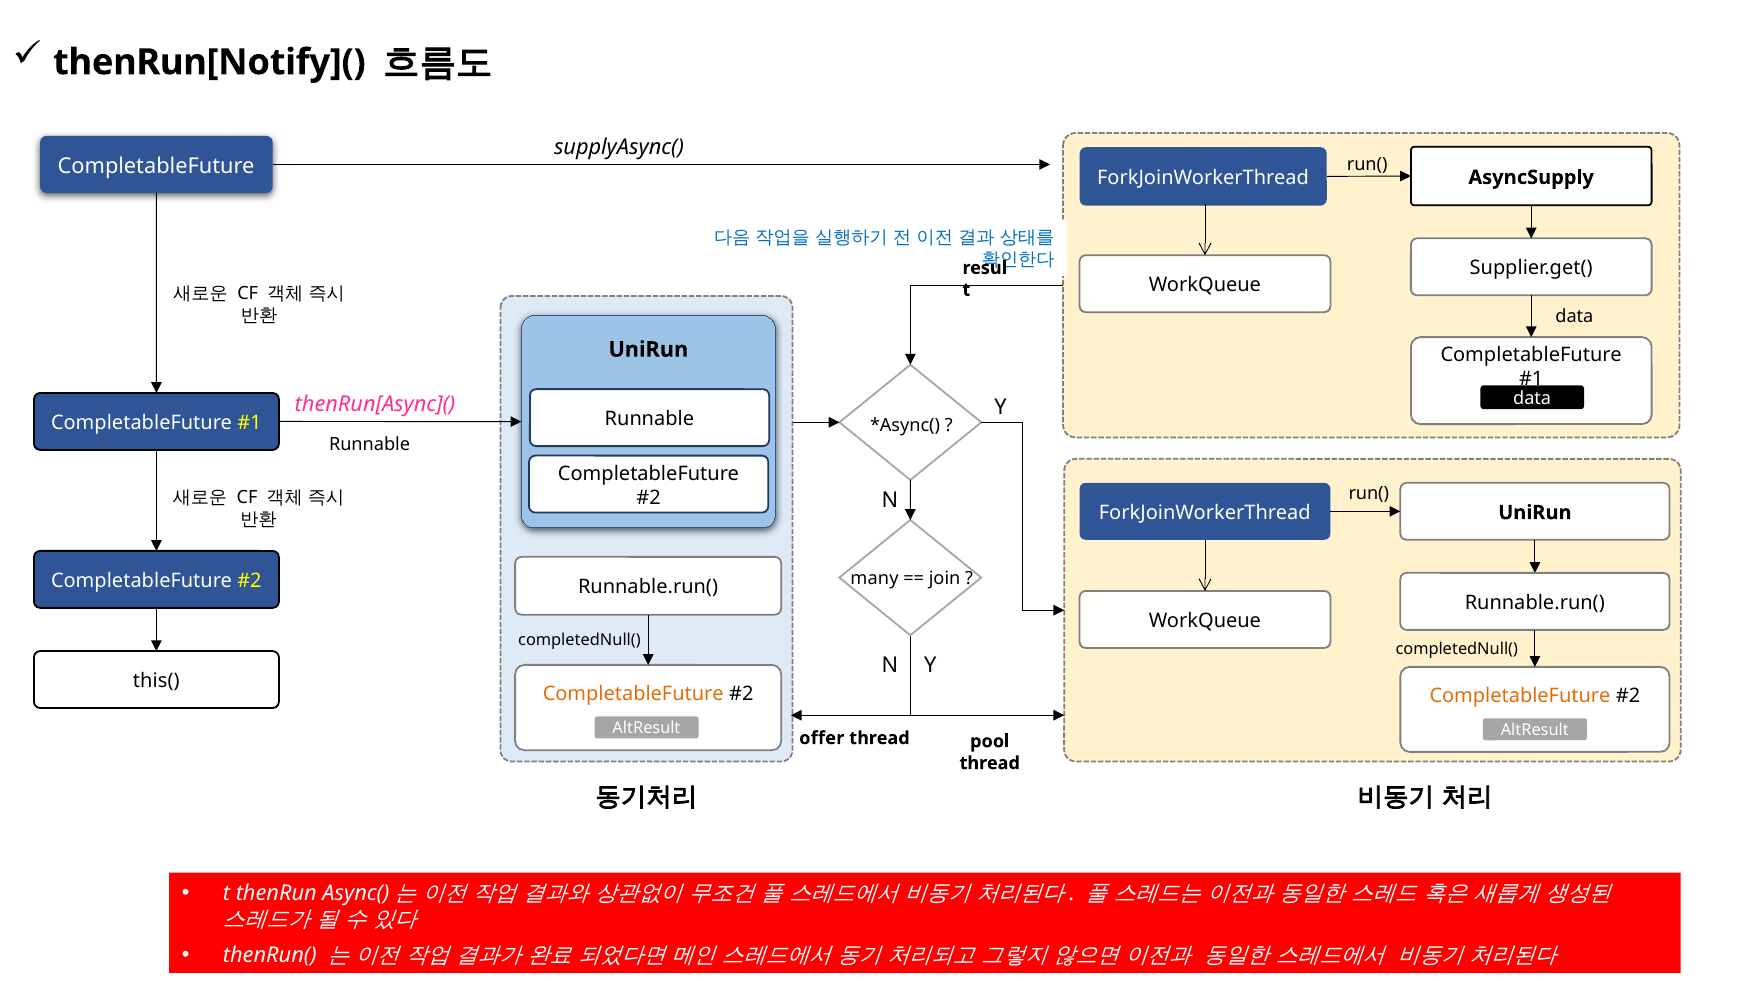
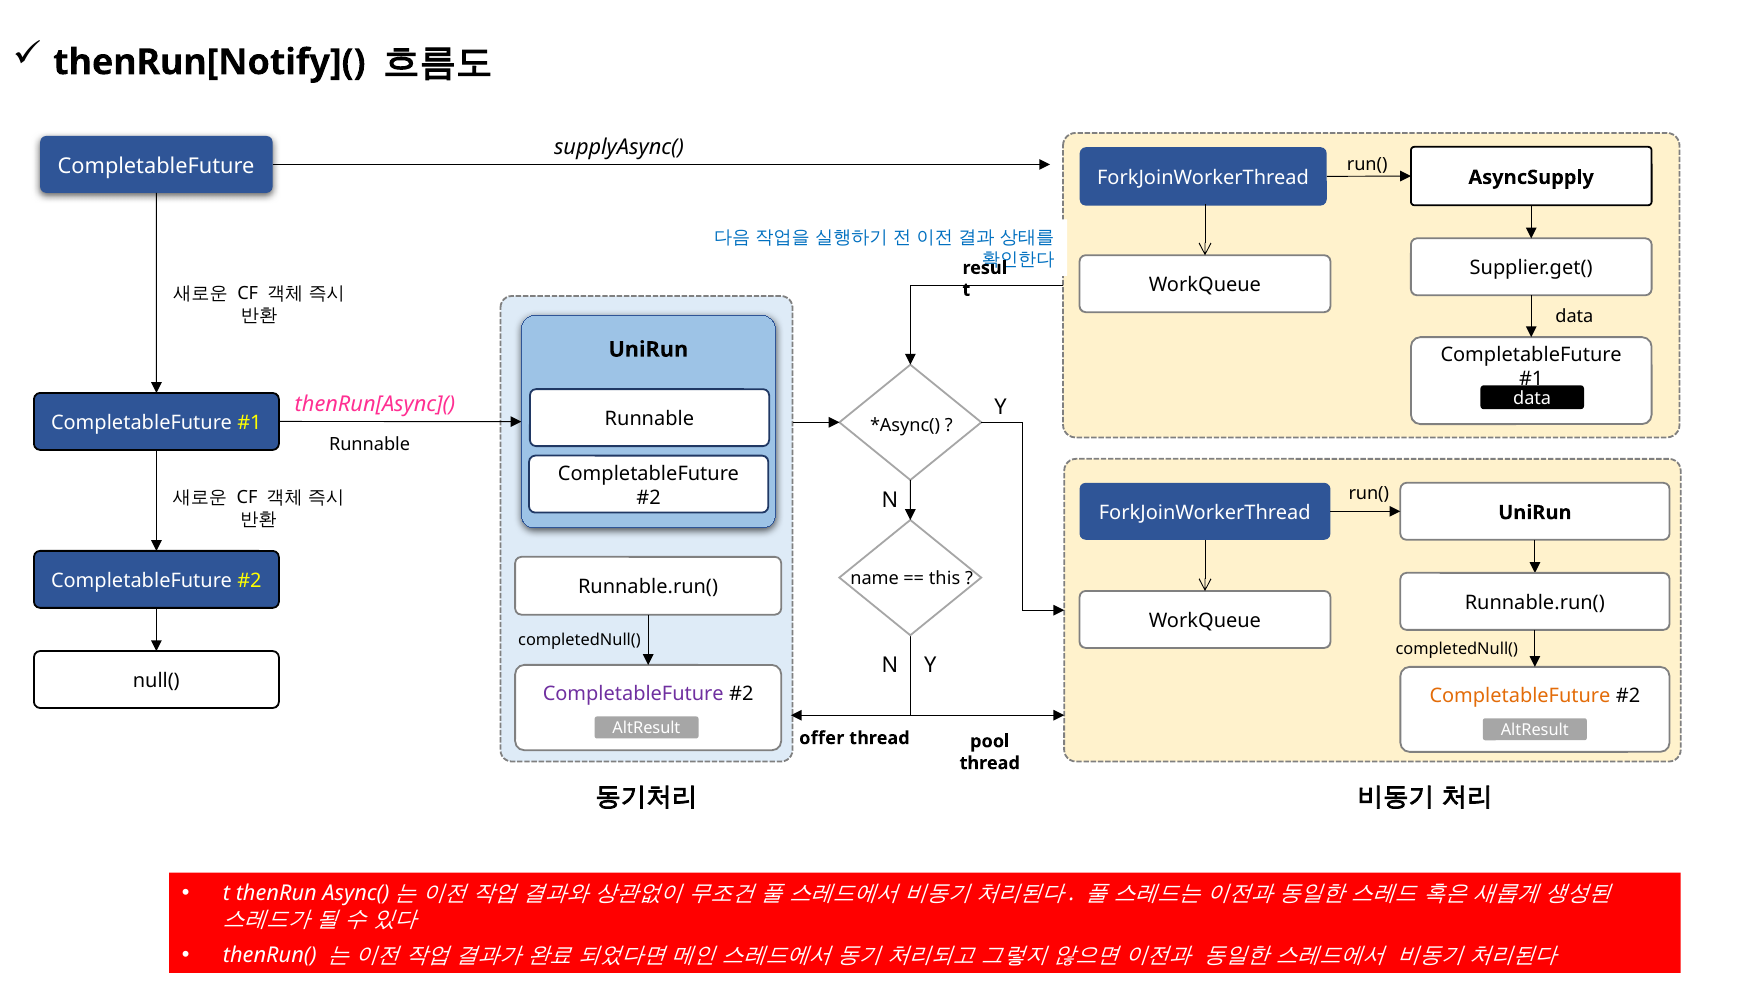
many: many -> name (875, 579)
join: join -> this (945, 579)
this(: this( -> null( (156, 681)
CompletableFuture colour: orange -> purple (633, 695)
